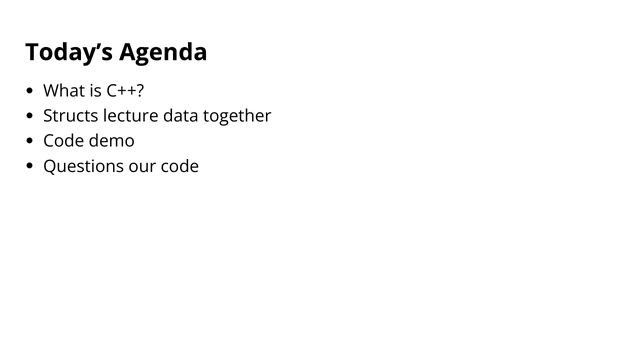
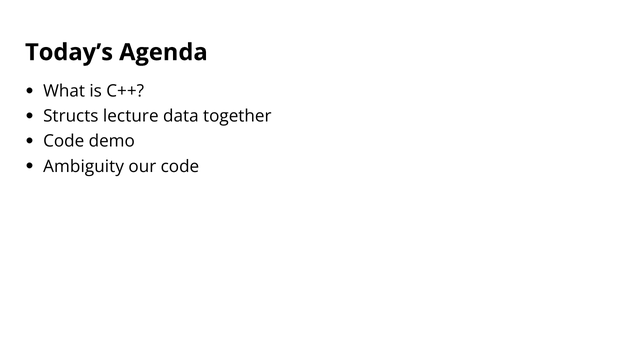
Questions: Questions -> Ambiguity (84, 166)
